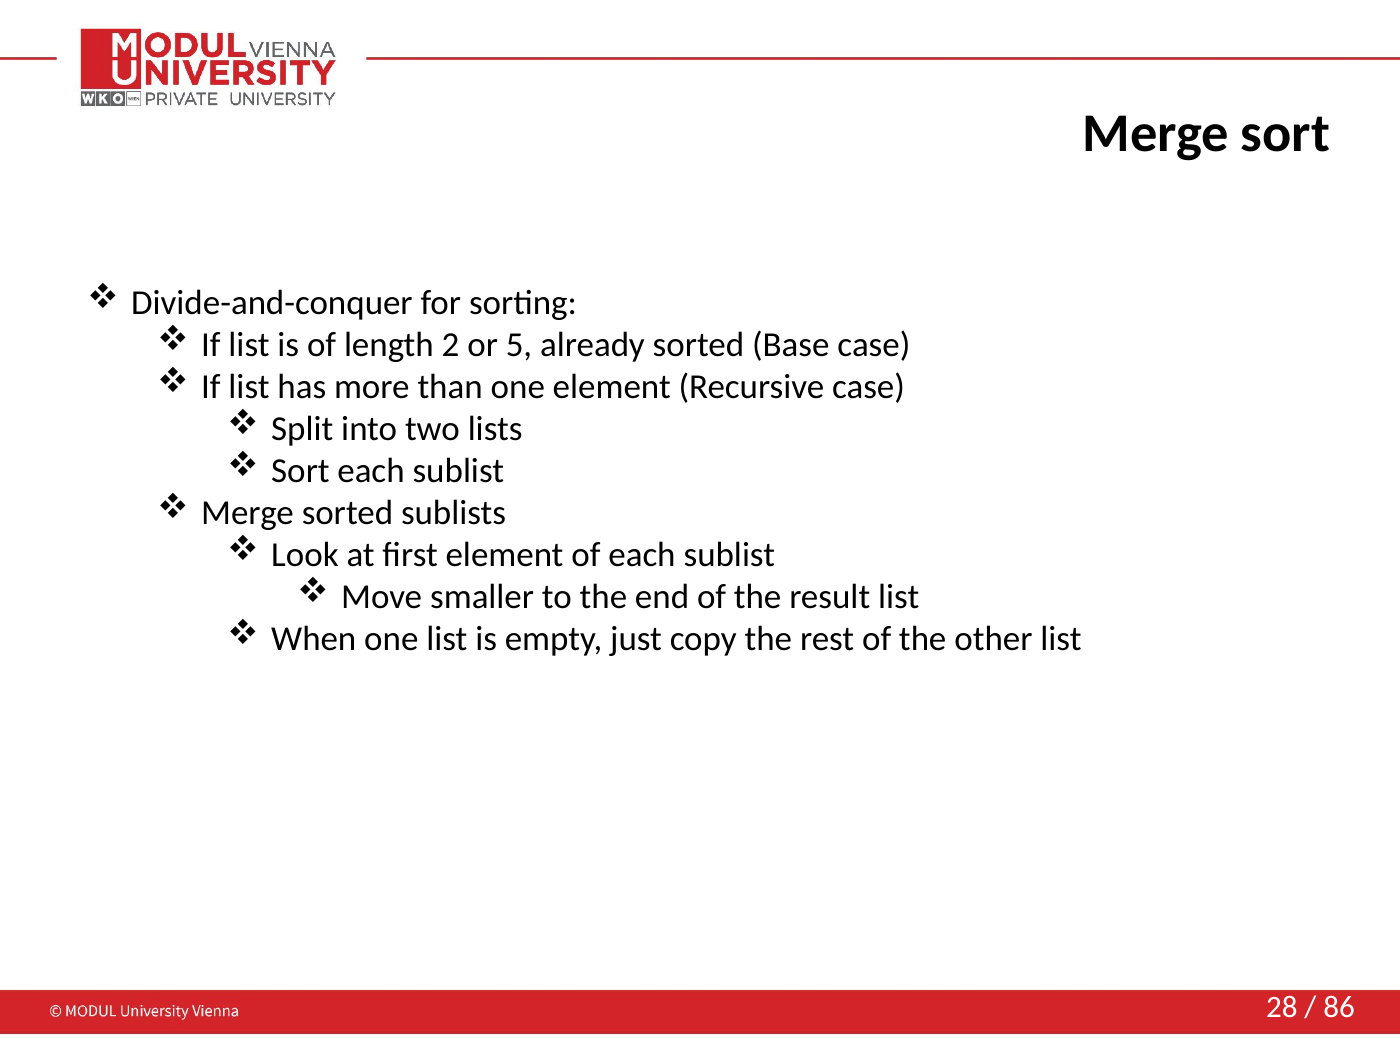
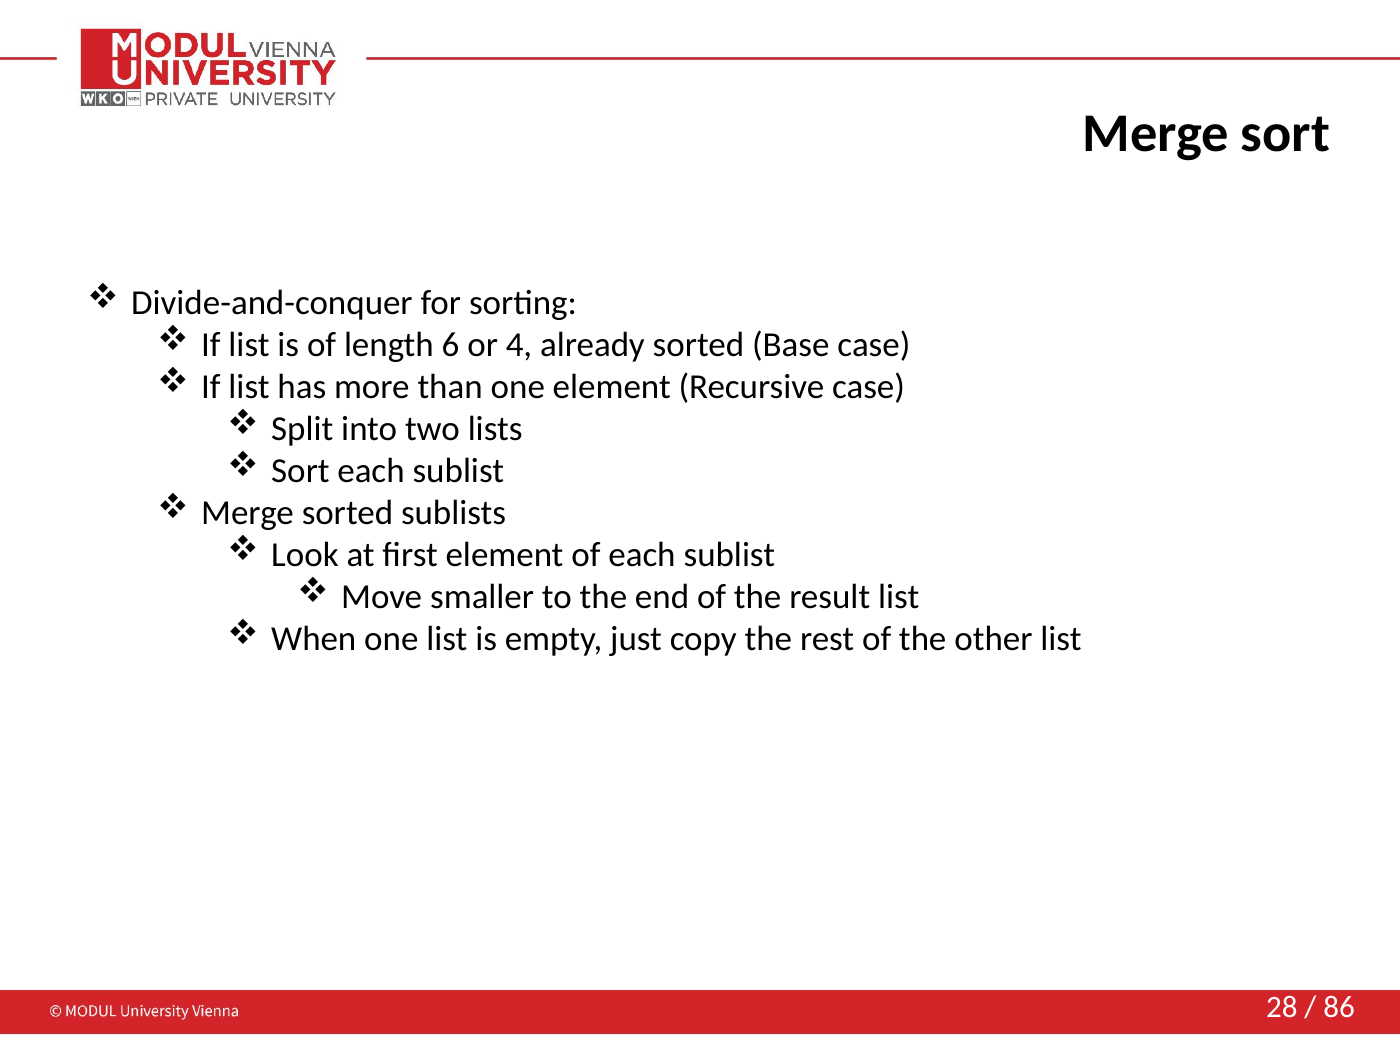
2: 2 -> 6 (451, 345)
5: 5 -> 4 (519, 345)
